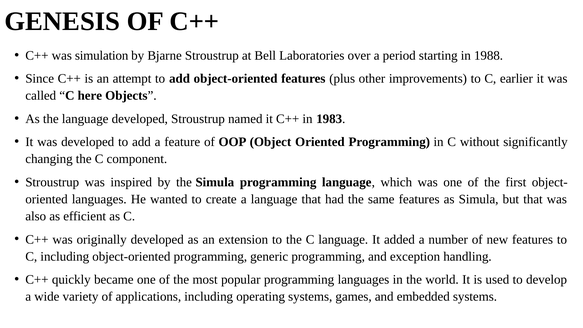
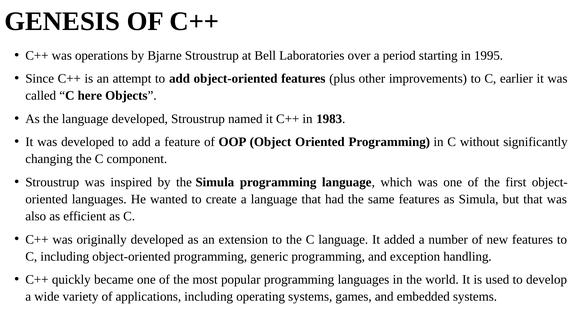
simulation: simulation -> operations (102, 55)
1988: 1988 -> 1995 (489, 55)
